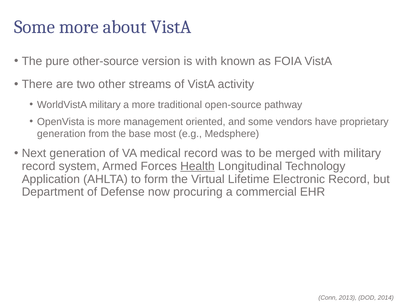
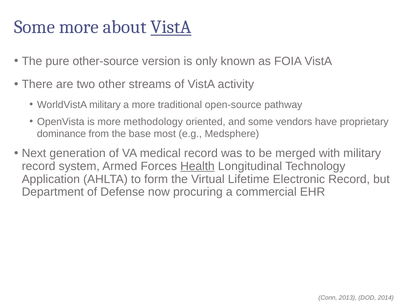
VistA underline: none -> present (171, 27)
is with: with -> only (206, 61)
management: management -> methodology (153, 122)
generation: generation -> dominance (61, 134)
